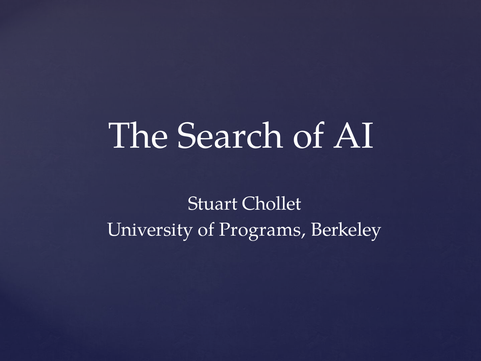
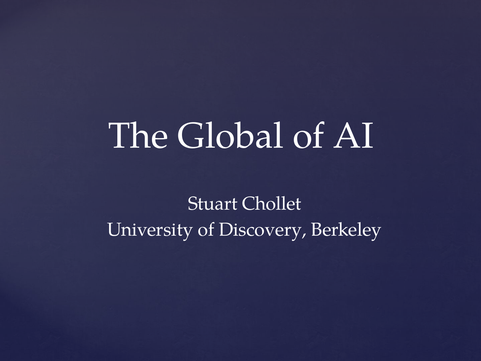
Search: Search -> Global (231, 136)
Programs: Programs -> Discovery (263, 230)
